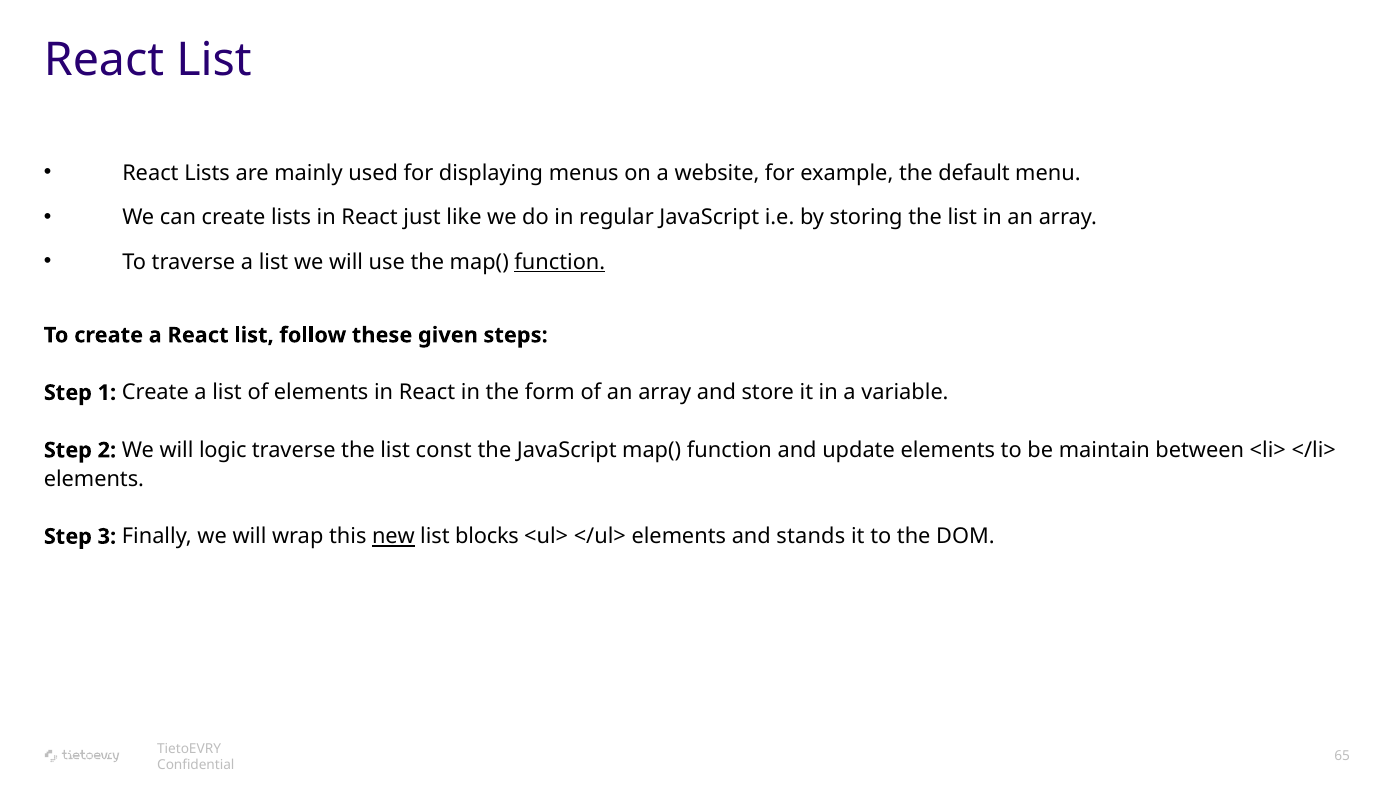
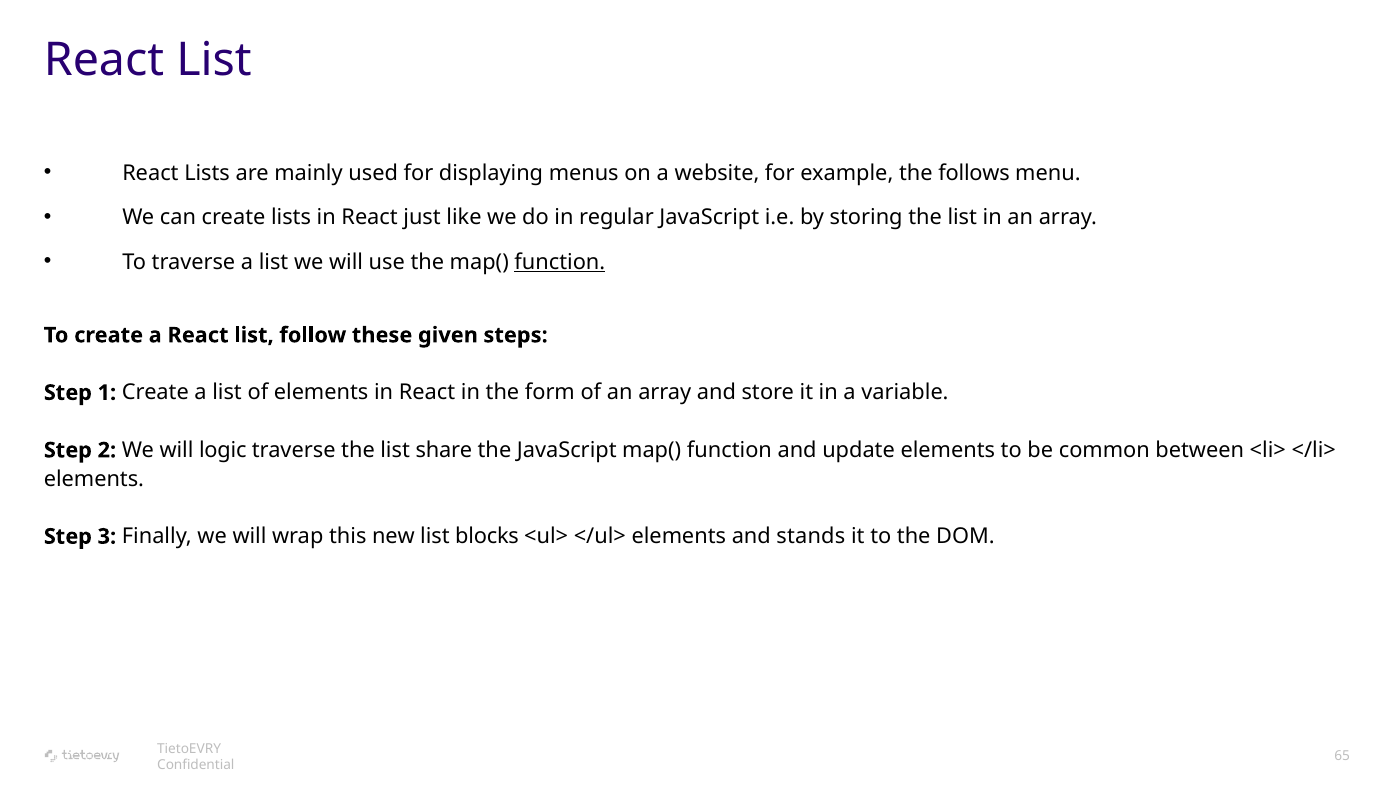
default: default -> follows (974, 173)
const: const -> share (444, 450)
maintain: maintain -> common (1104, 450)
new underline: present -> none (393, 536)
